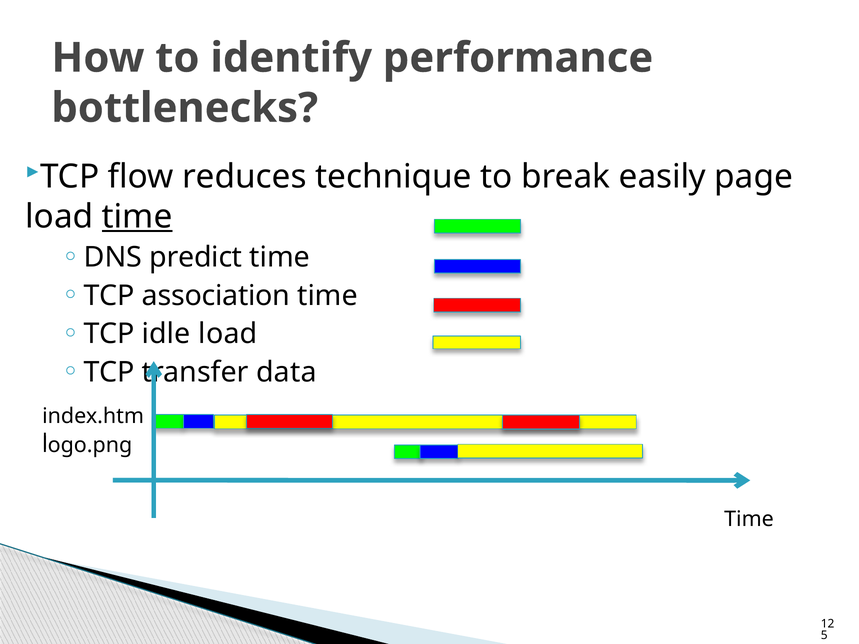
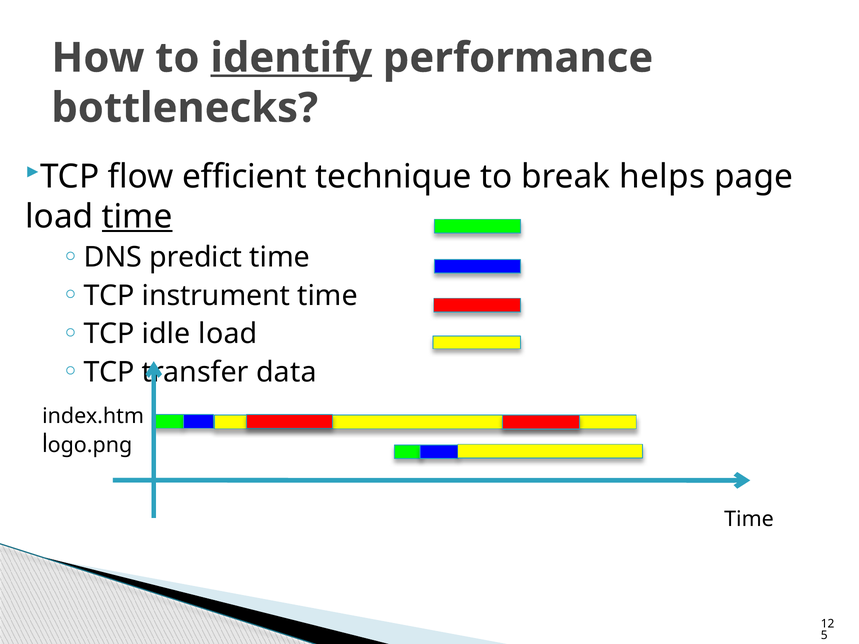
identify underline: none -> present (291, 58)
reduces: reduces -> efficient (245, 177)
easily: easily -> helps (662, 177)
association: association -> instrument (216, 296)
